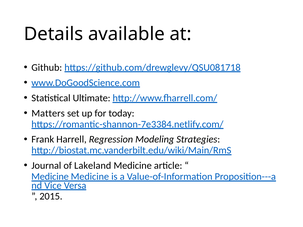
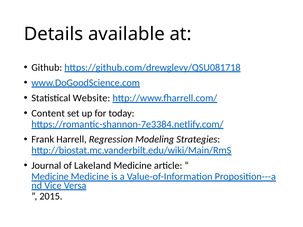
Ultimate: Ultimate -> Website (91, 98)
Matters: Matters -> Content (48, 113)
